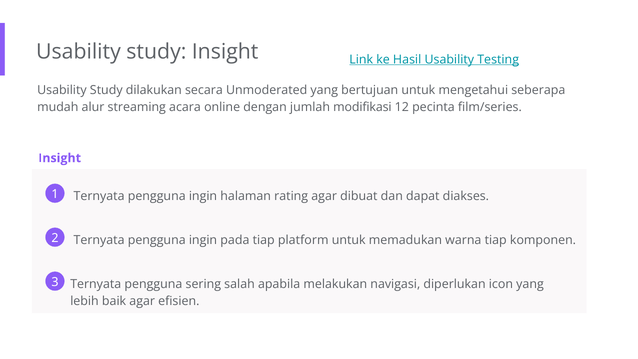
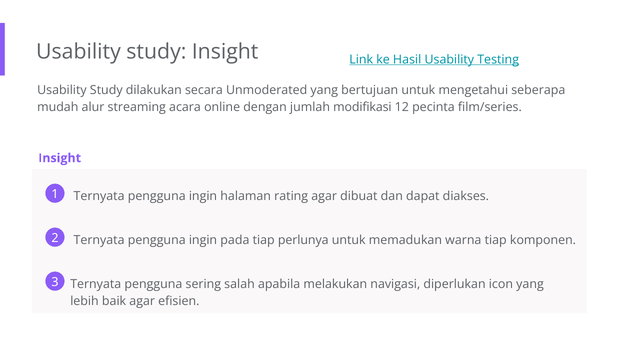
platform: platform -> perlunya (303, 240)
